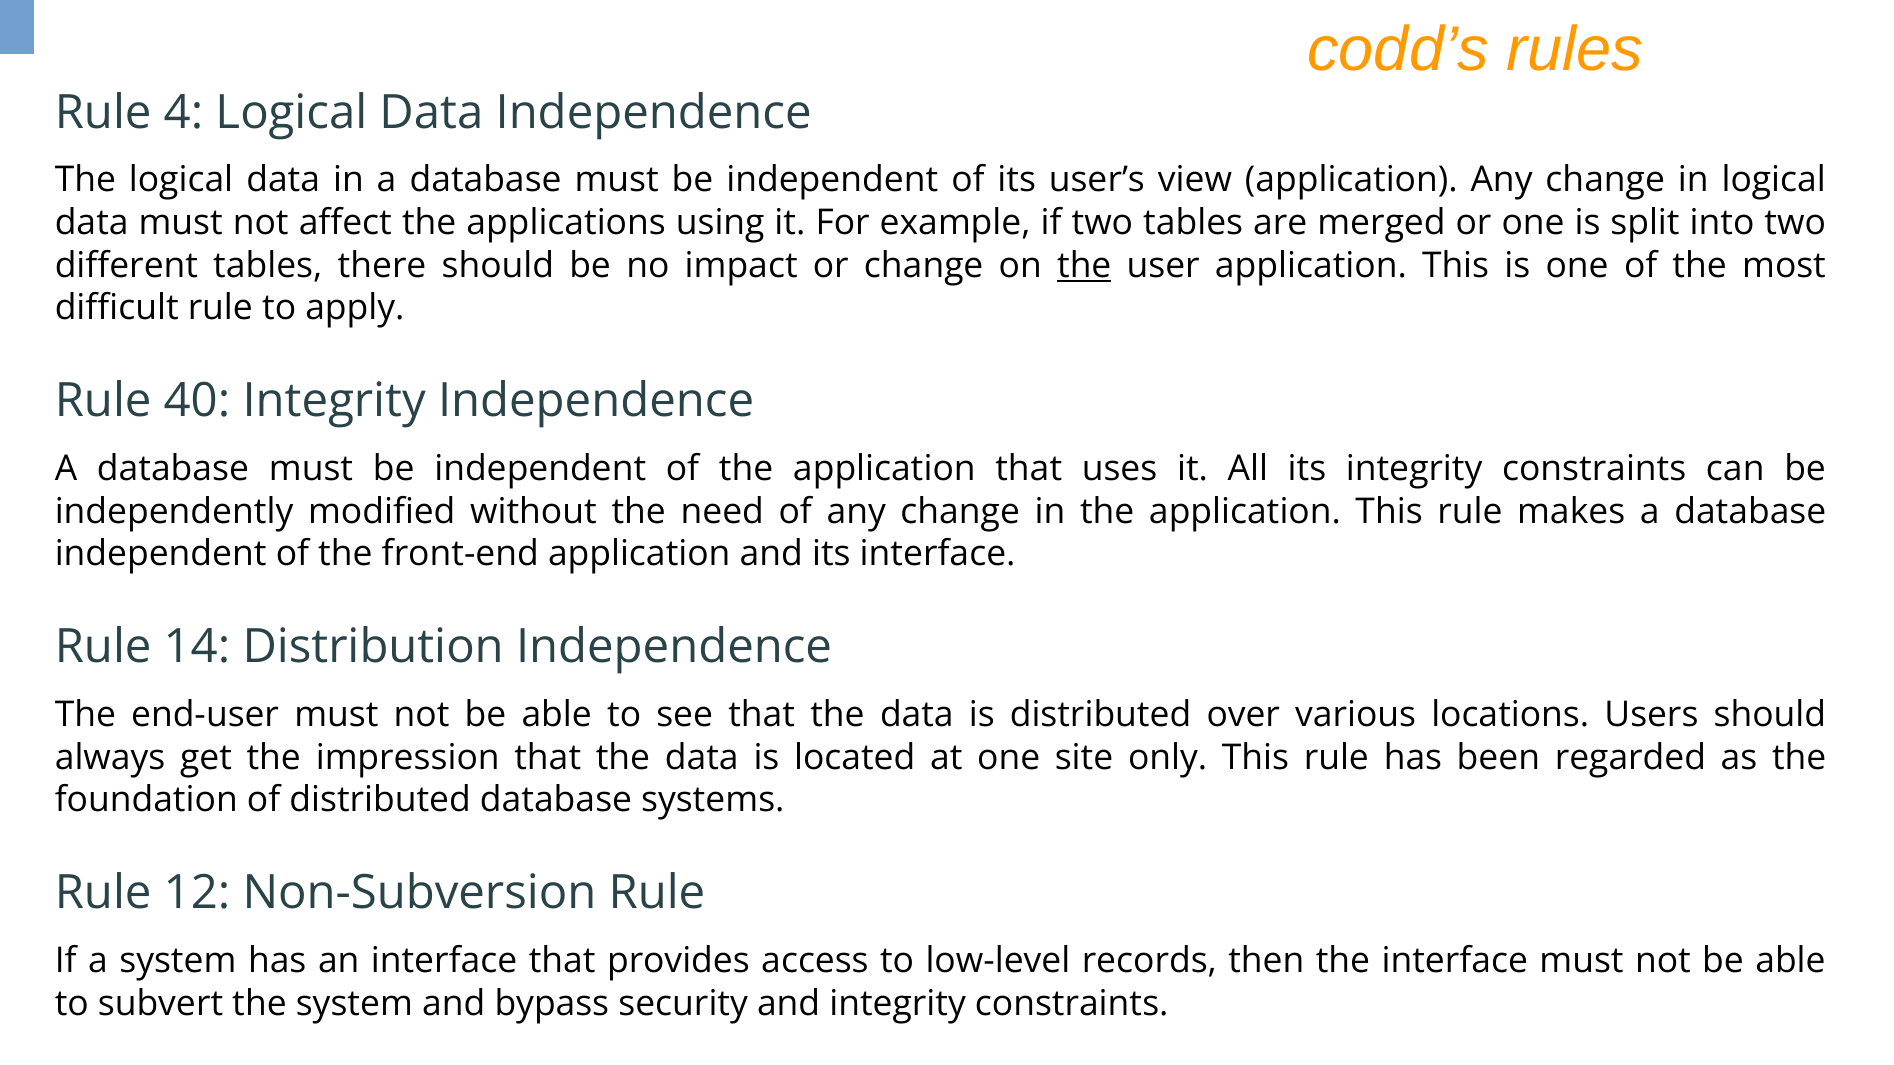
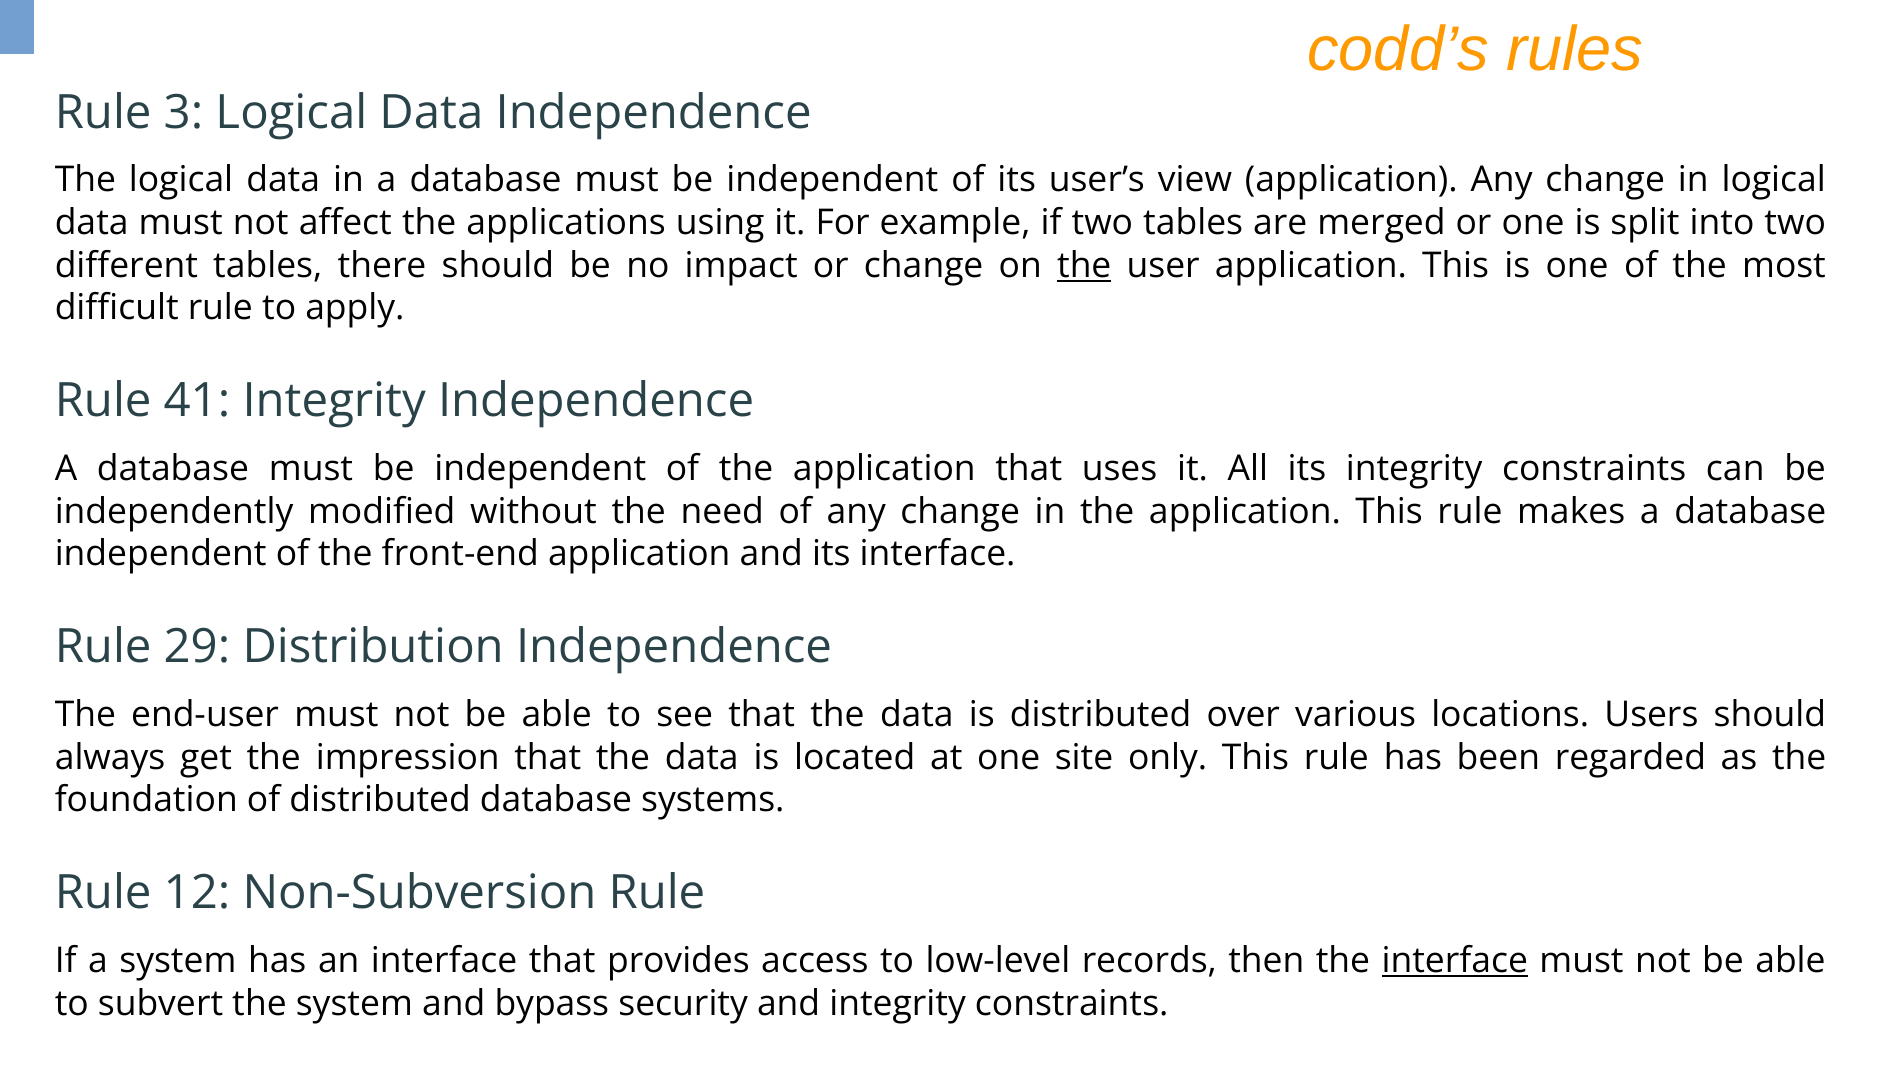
4: 4 -> 3 (183, 112)
40: 40 -> 41 (197, 401)
14: 14 -> 29 (197, 647)
interface underline: none -> present (1455, 961)
